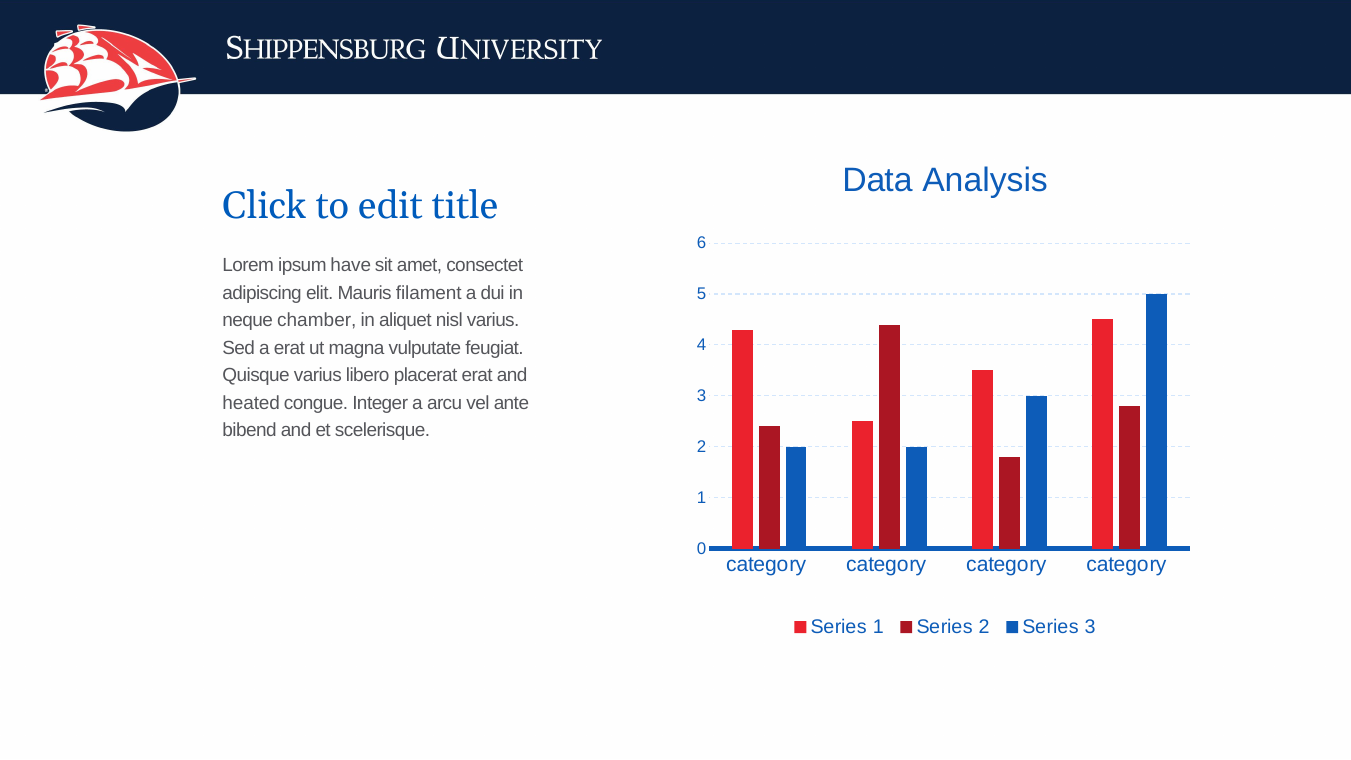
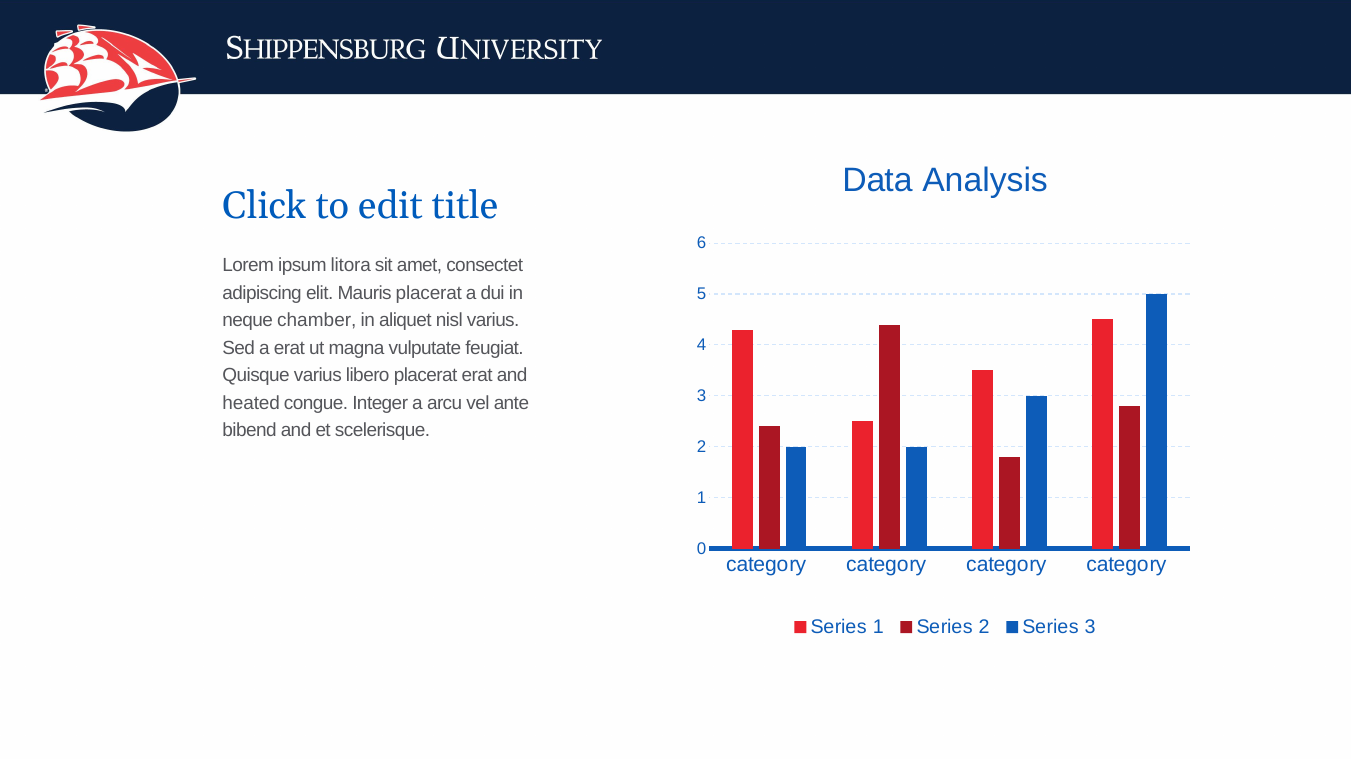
have: have -> litora (351, 266)
Mauris filament: filament -> placerat (429, 293)
